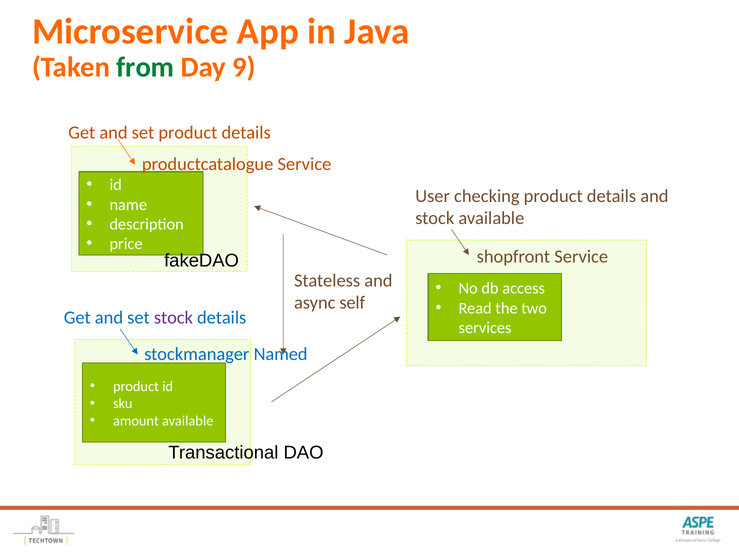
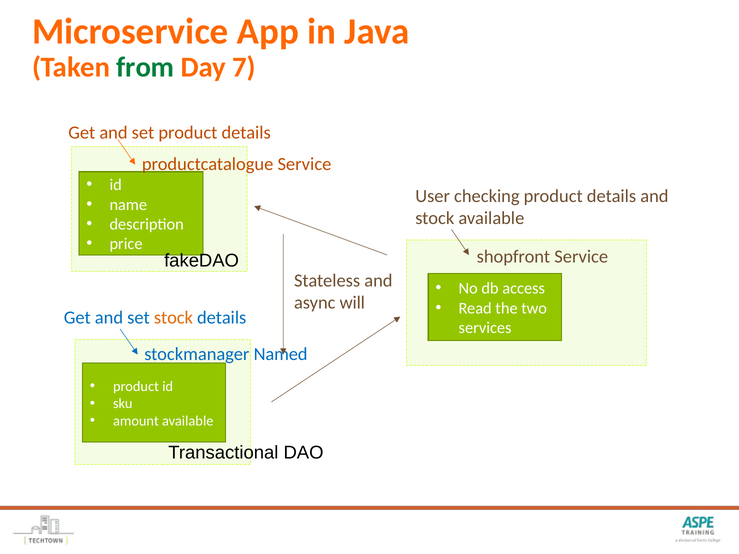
9: 9 -> 7 (244, 67)
self: self -> will (352, 303)
stock colour: purple -> orange (173, 318)
